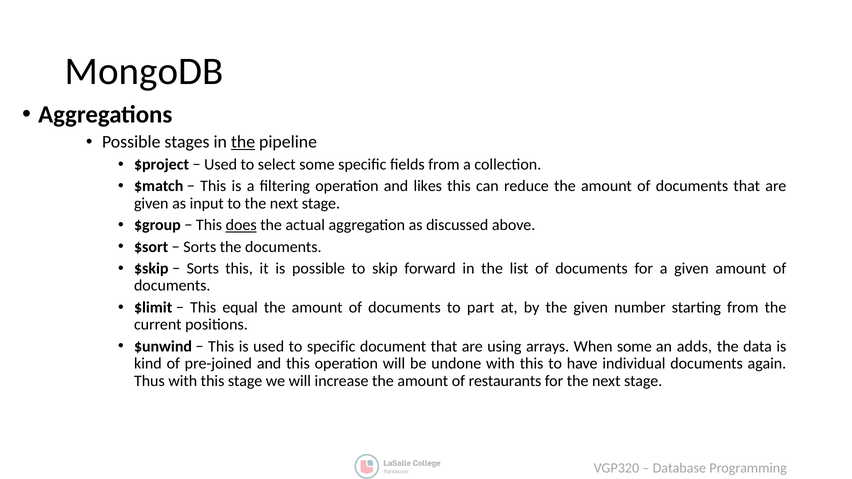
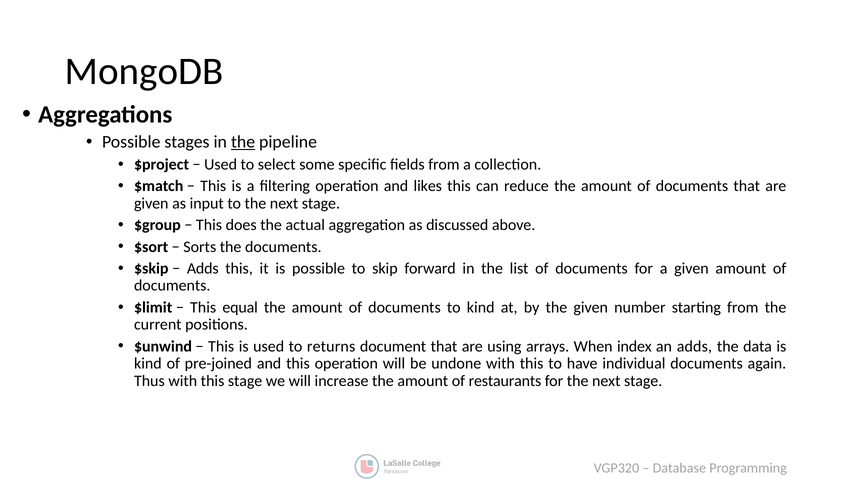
does underline: present -> none (241, 225)
Sorts: Sorts -> Adds (203, 269)
to part: part -> kind (481, 308)
to specific: specific -> returns (331, 347)
When some: some -> index (634, 347)
